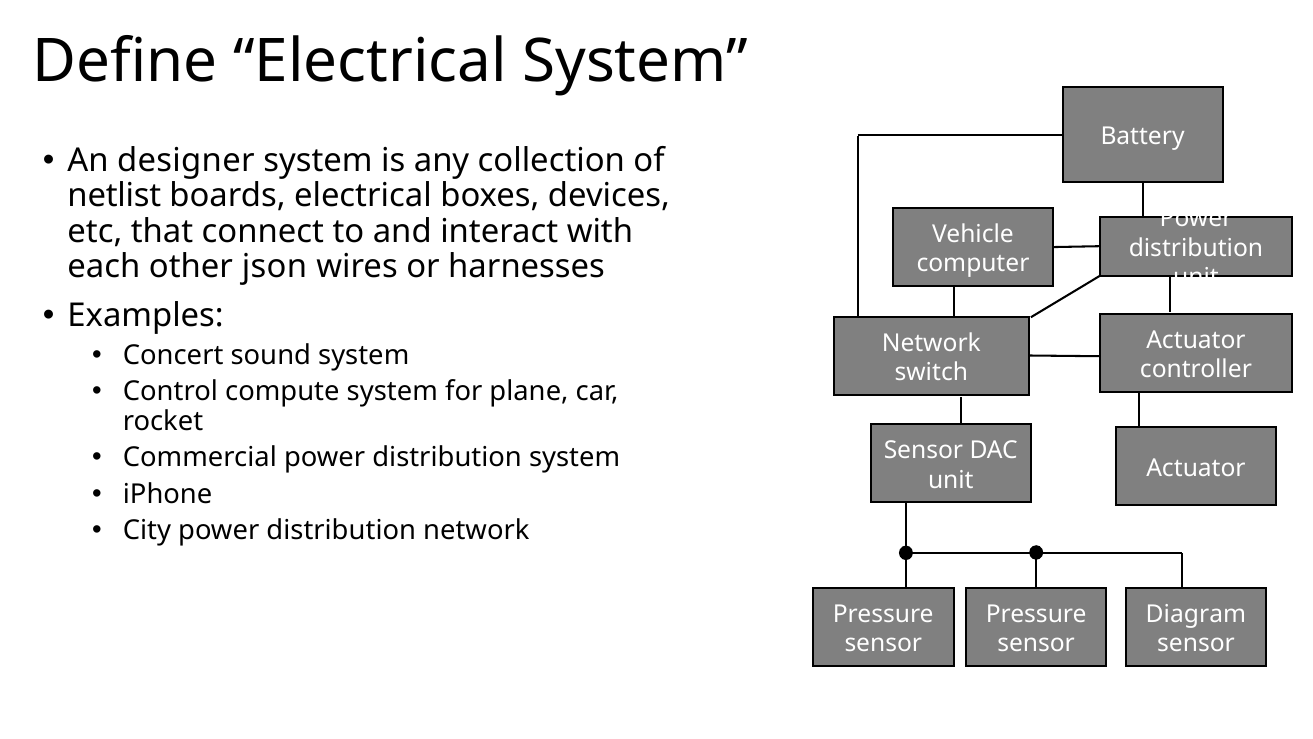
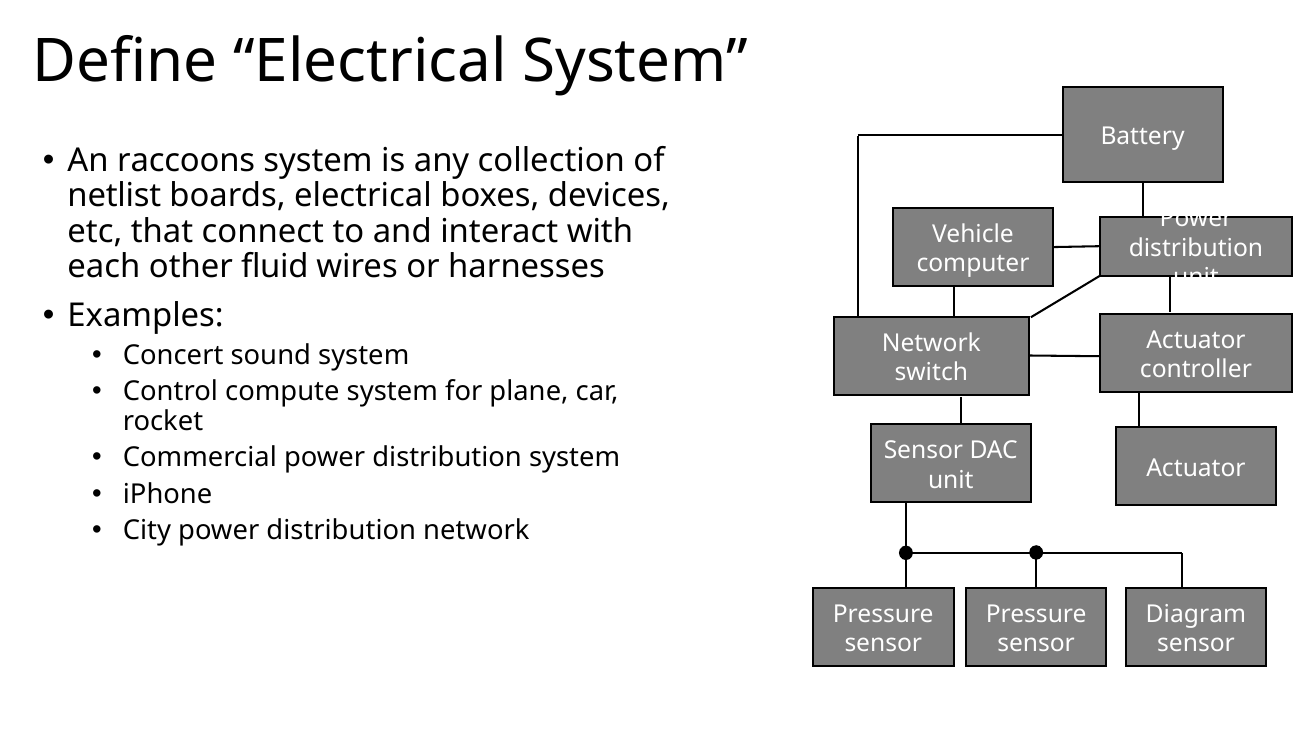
designer: designer -> raccoons (186, 160)
json: json -> fluid (275, 267)
